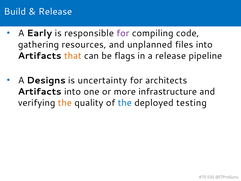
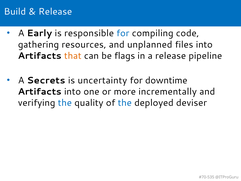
for colour: purple -> blue (123, 33)
Designs: Designs -> Secrets (46, 80)
architects: architects -> downtime (166, 80)
infrastructure: infrastructure -> incrementally (168, 91)
the colour: orange -> blue (65, 103)
testing: testing -> deviser (192, 103)
